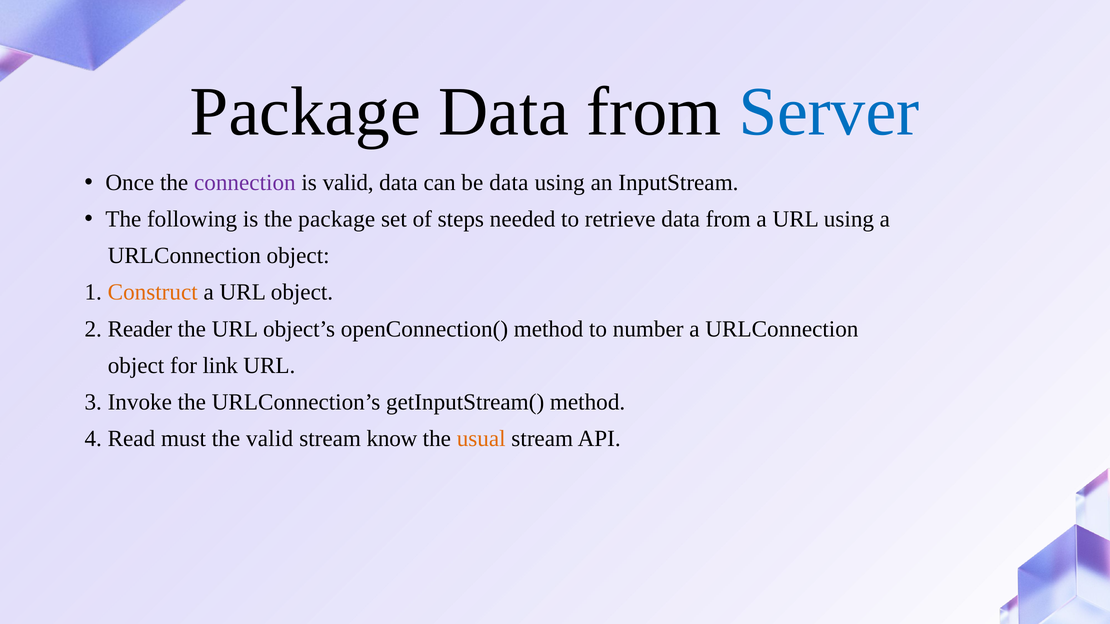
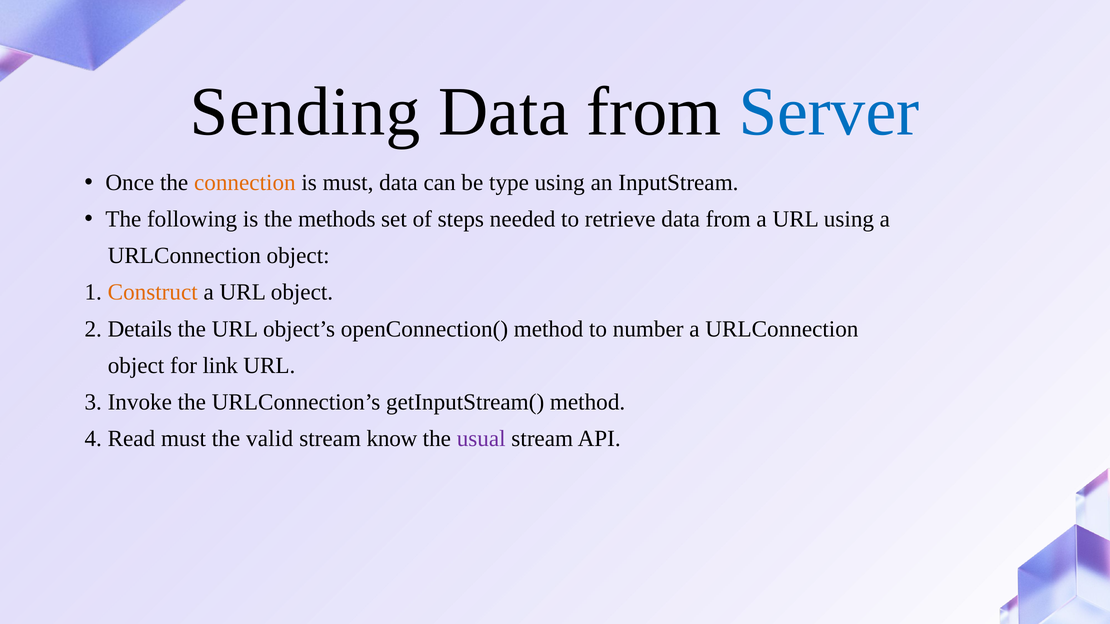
Package: Package -> Sending (305, 112)
connection colour: purple -> orange (245, 183)
is valid: valid -> must (348, 183)
be data: data -> type (509, 183)
the package: package -> methods (337, 219)
Reader: Reader -> Details (140, 329)
usual colour: orange -> purple (481, 439)
